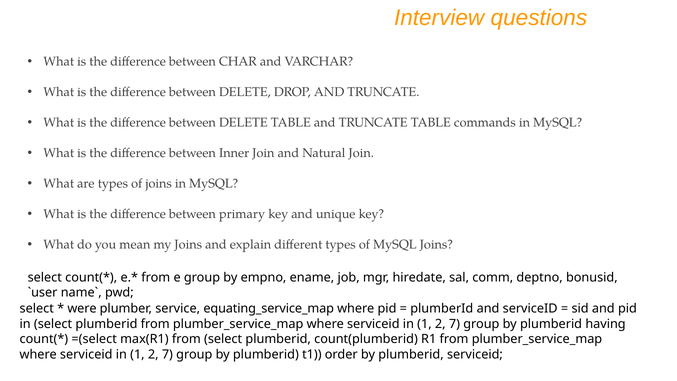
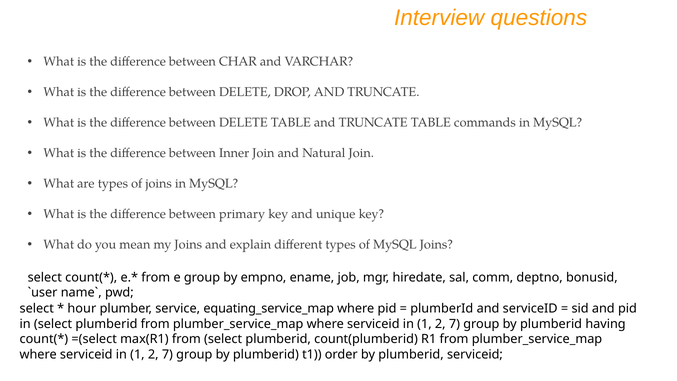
were: were -> hour (82, 308)
